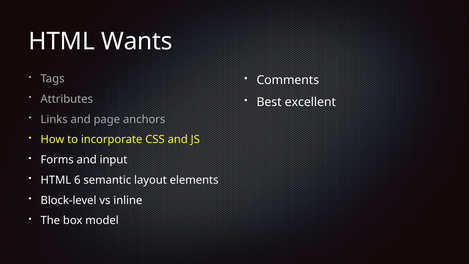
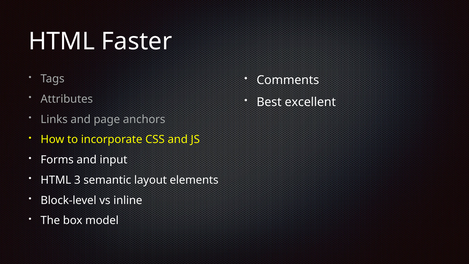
Wants: Wants -> Faster (137, 42)
6: 6 -> 3 (77, 180)
